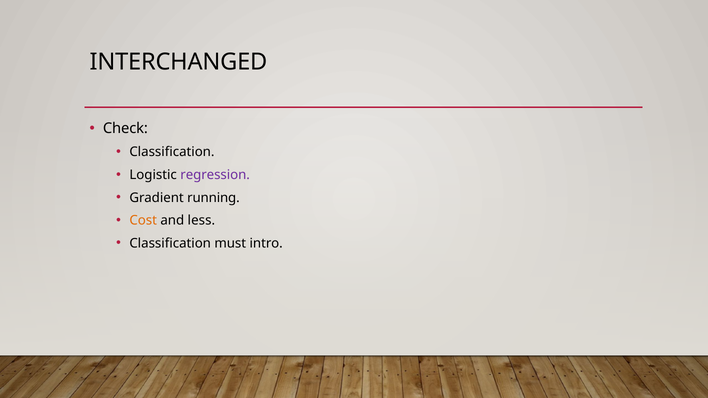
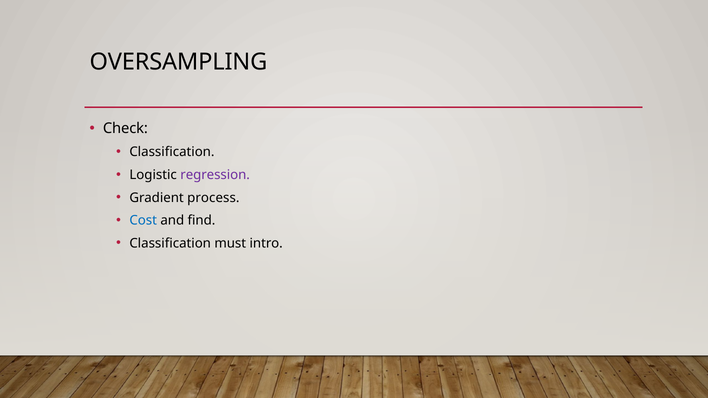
INTERCHANGED: INTERCHANGED -> OVERSAMPLING (178, 62)
running: running -> process (213, 198)
Cost colour: orange -> blue (143, 221)
less: less -> find (201, 221)
